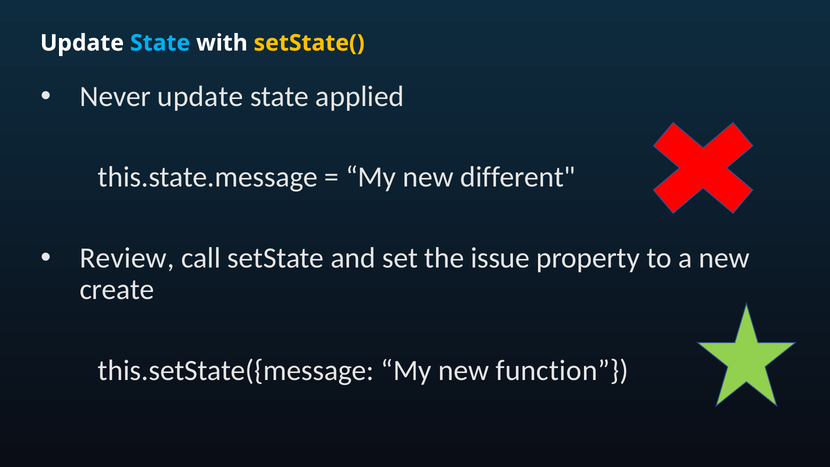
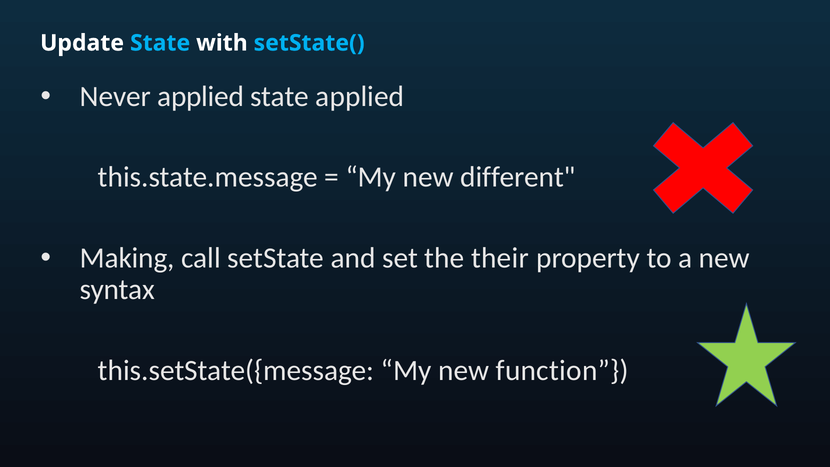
setState( colour: yellow -> light blue (309, 43)
Never update: update -> applied (201, 96)
Review: Review -> Making (127, 258)
issue: issue -> their (500, 258)
create: create -> syntax (117, 290)
